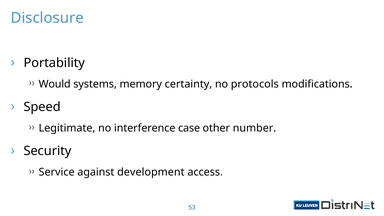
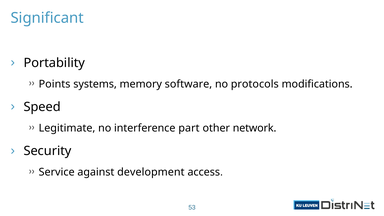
Disclosure: Disclosure -> Significant (47, 18)
Would: Would -> Points (55, 84)
certainty: certainty -> software (188, 84)
case: case -> part (189, 128)
number: number -> network (255, 128)
